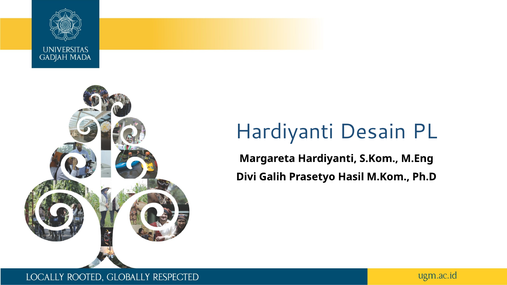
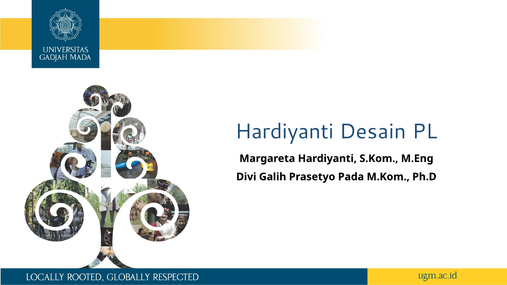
Hasil: Hasil -> Pada (351, 177)
